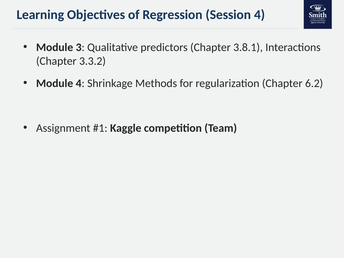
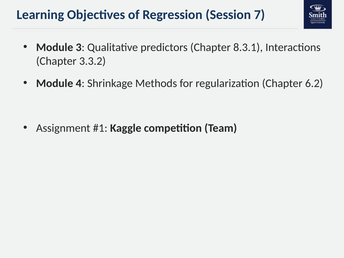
Session 4: 4 -> 7 (260, 15)
3.8.1: 3.8.1 -> 8.3.1 (248, 47)
